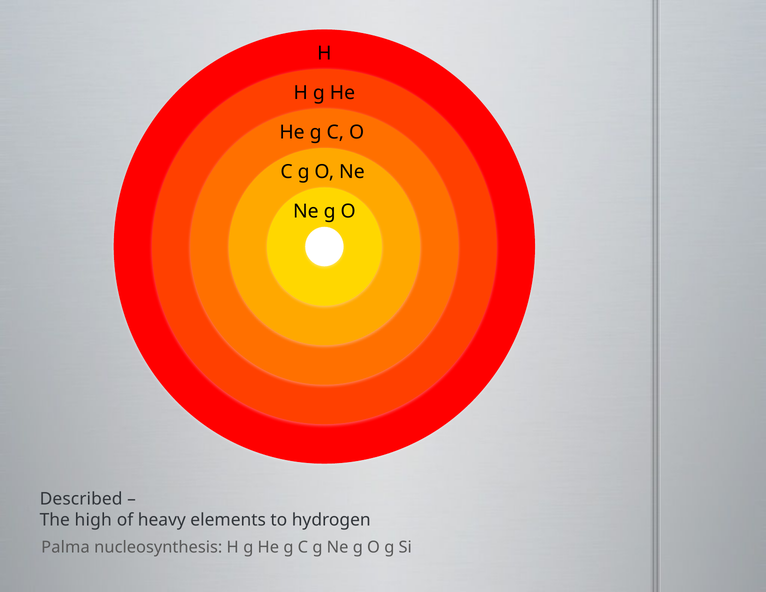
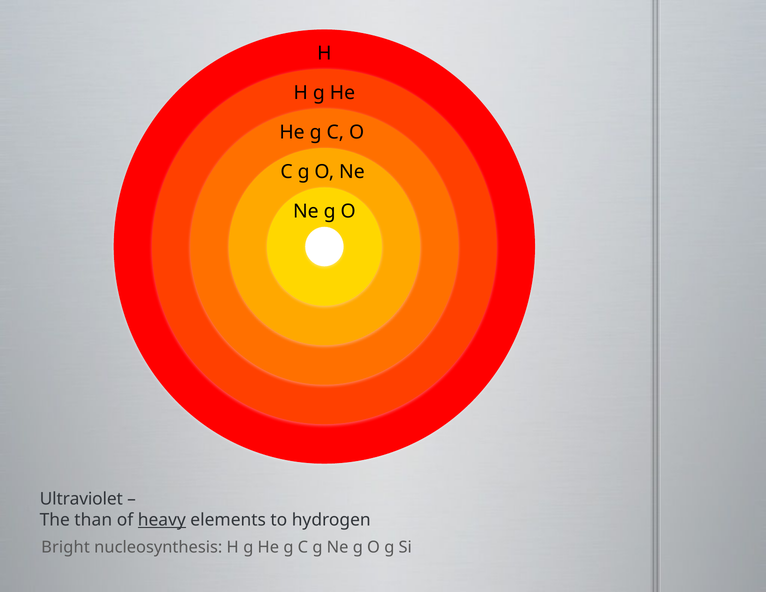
Described: Described -> Ultraviolet (81, 499)
high: high -> than (93, 520)
heavy underline: none -> present (162, 520)
Palma: Palma -> Bright (66, 547)
